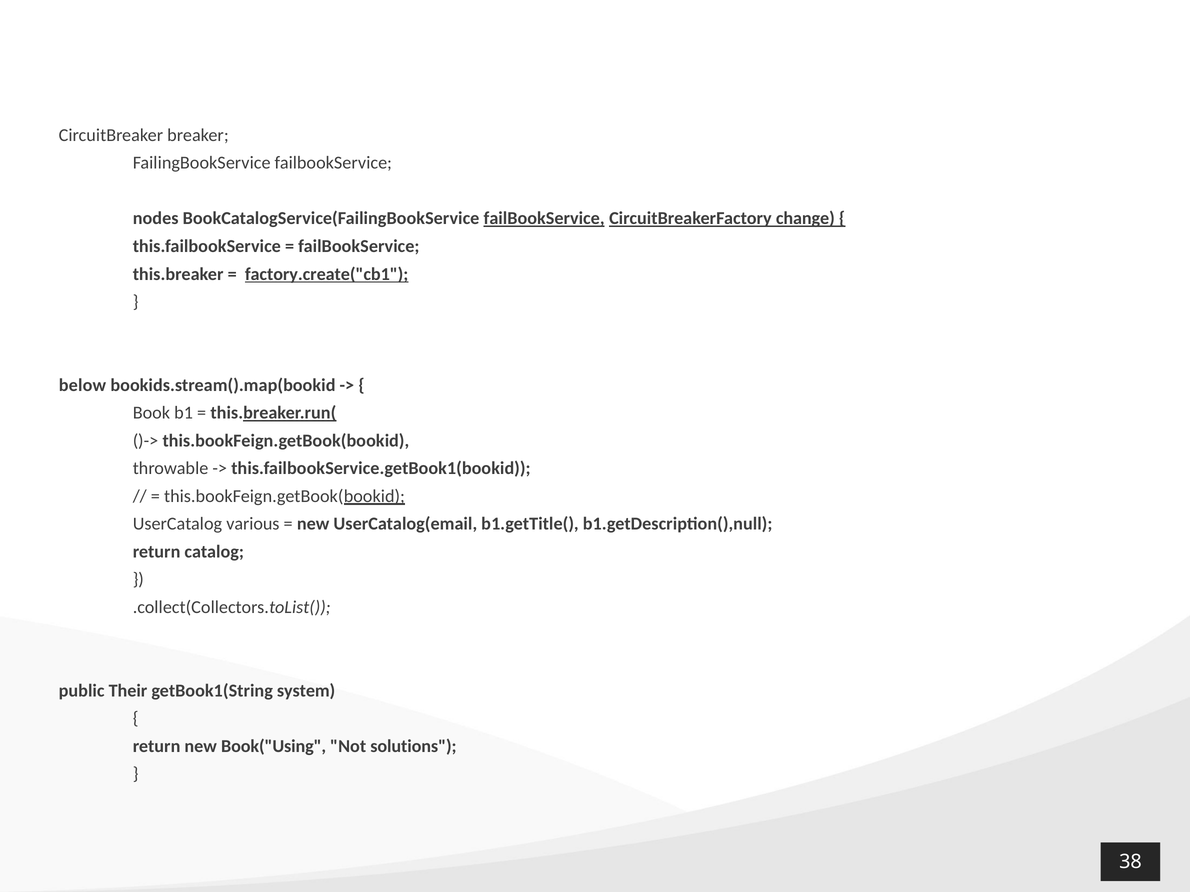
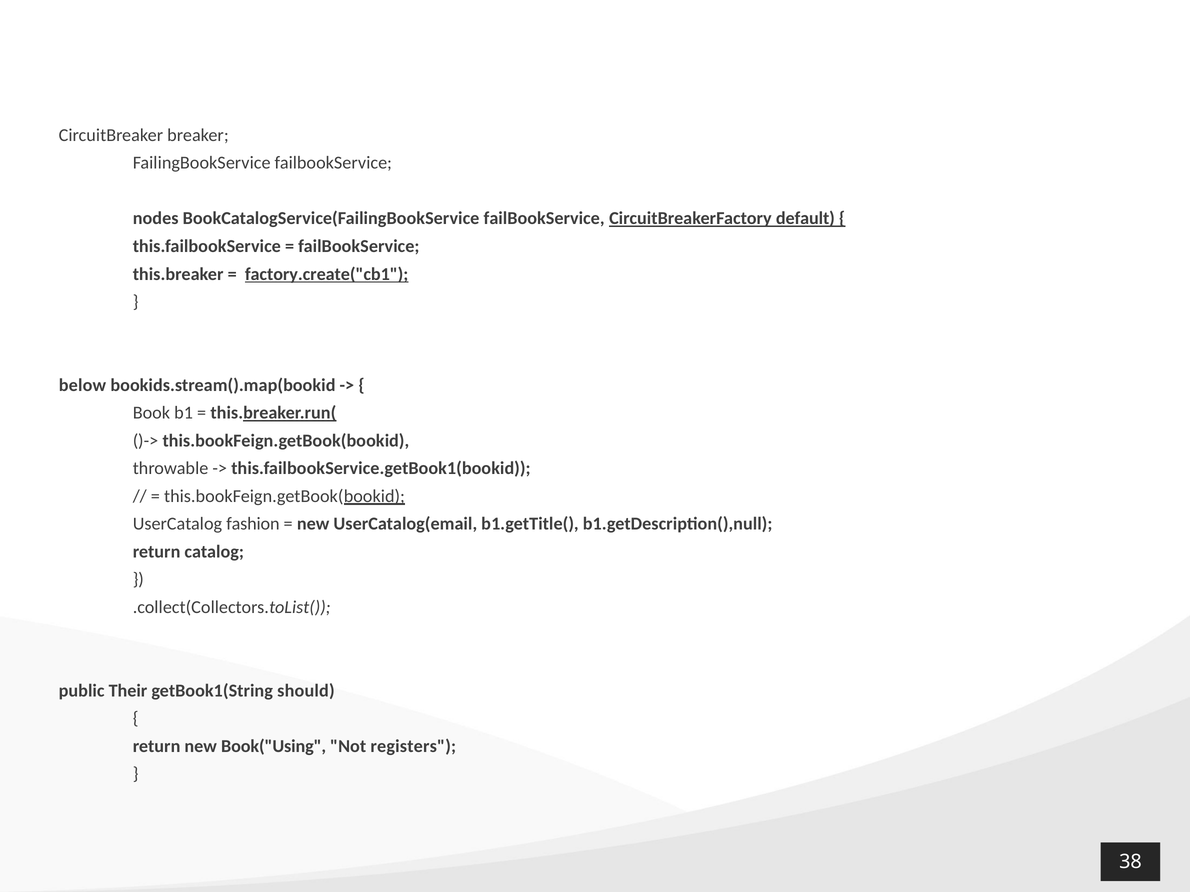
failBookService underline: present -> none (544, 219)
change: change -> default (805, 219)
various: various -> fashion (253, 524)
system: system -> should (306, 691)
solutions: solutions -> registers (413, 746)
